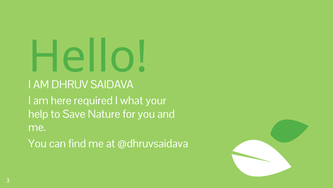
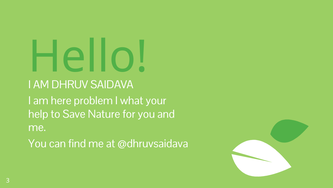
required: required -> problem (93, 100)
